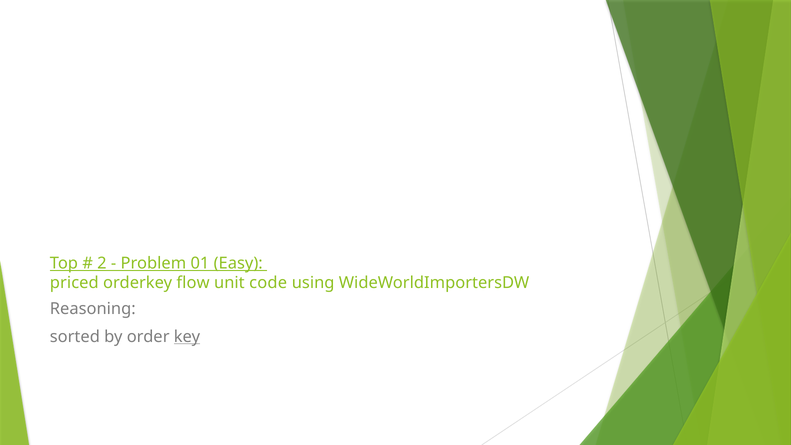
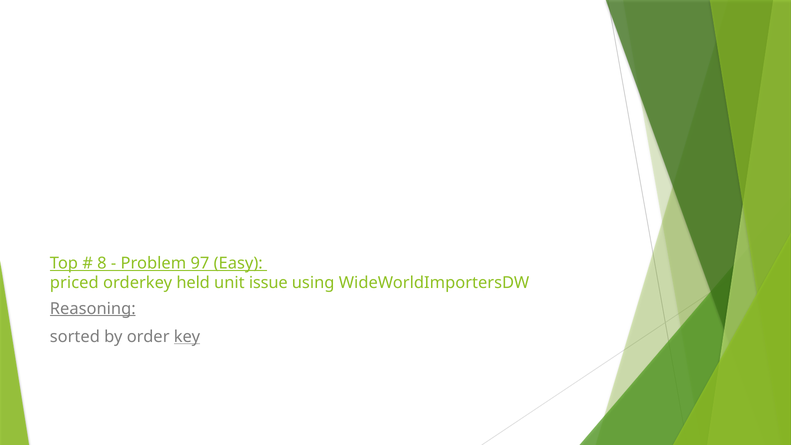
2: 2 -> 8 (102, 263)
01: 01 -> 97 (200, 263)
flow: flow -> held (193, 283)
code: code -> issue (268, 283)
Reasoning underline: none -> present (93, 309)
